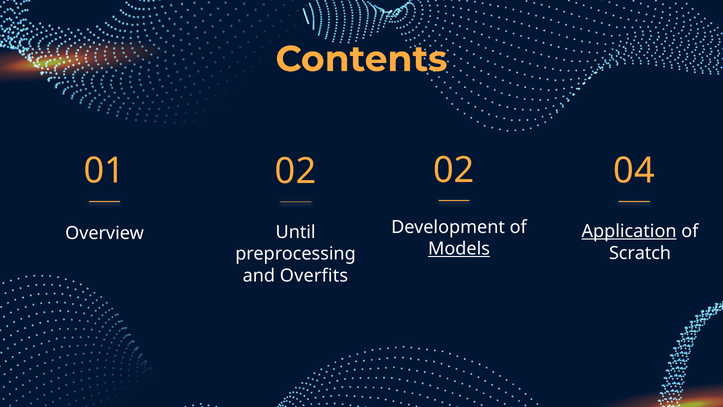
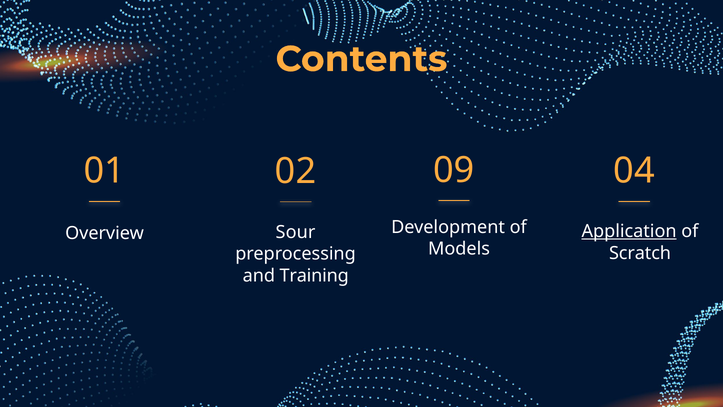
02 02: 02 -> 09 (454, 170)
Until: Until -> Sour (296, 232)
Models underline: present -> none (459, 249)
Overfits: Overfits -> Training (314, 275)
